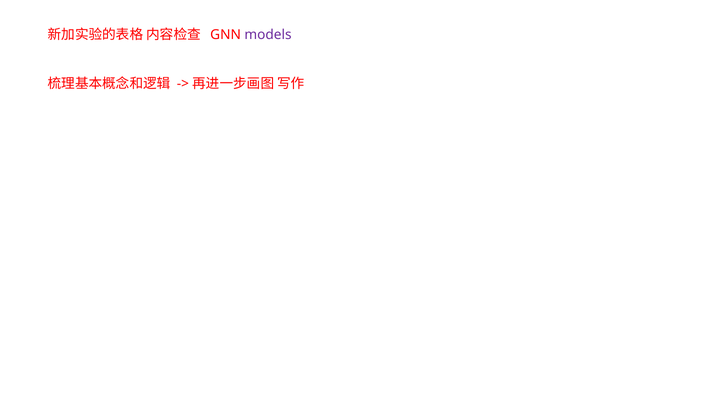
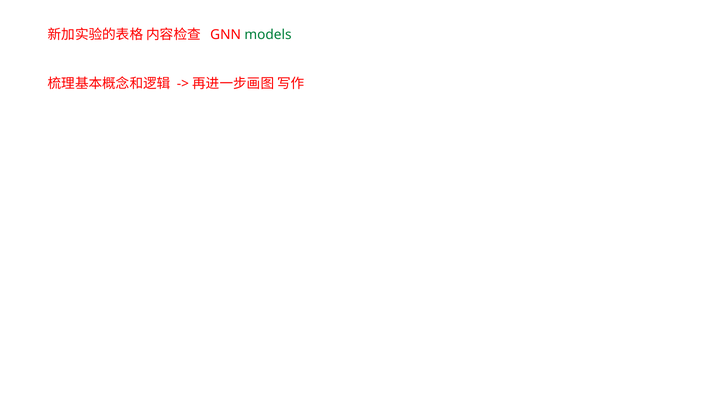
models colour: purple -> green (268, 35)
